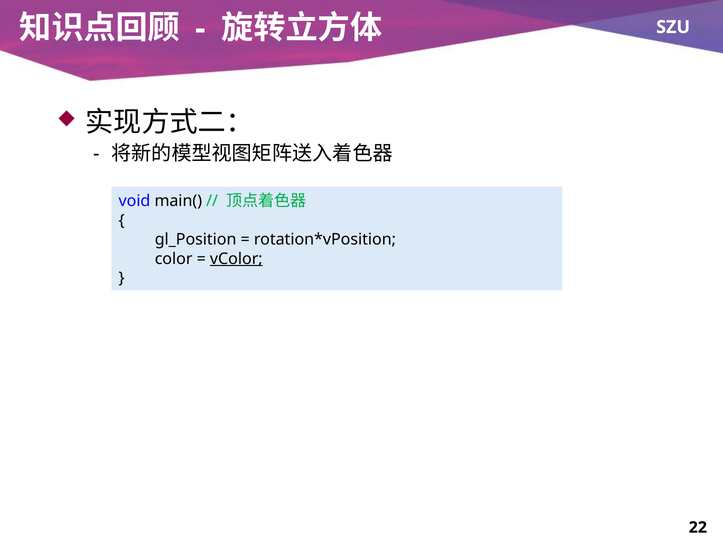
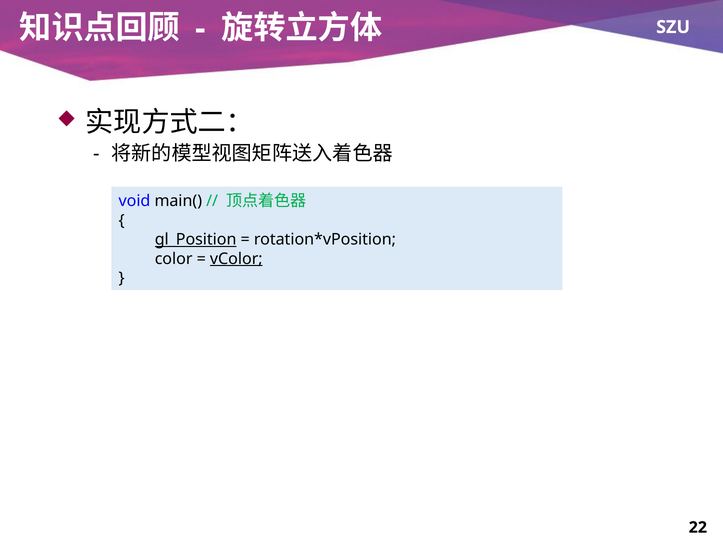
gl_Position underline: none -> present (196, 240)
